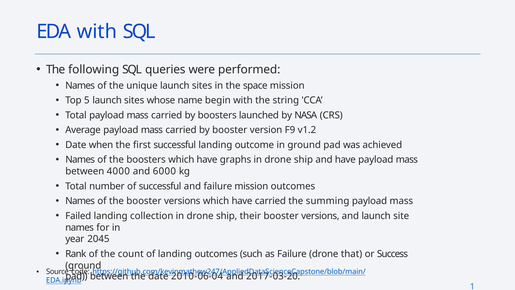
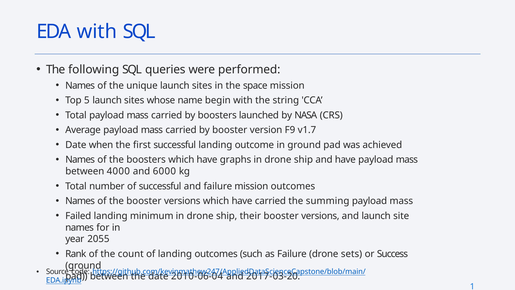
v1.2: v1.2 -> v1.7 (307, 130)
collection: collection -> minimum (152, 216)
2045: 2045 -> 2055 (98, 239)
that: that -> sets (351, 254)
